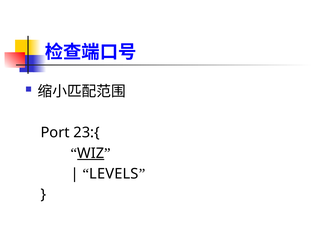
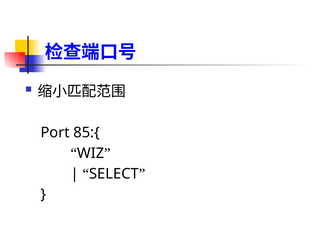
23:{: 23:{ -> 85:{ (87, 132)
WIZ underline: present -> none (91, 153)
LEVELS: LEVELS -> SELECT (114, 173)
